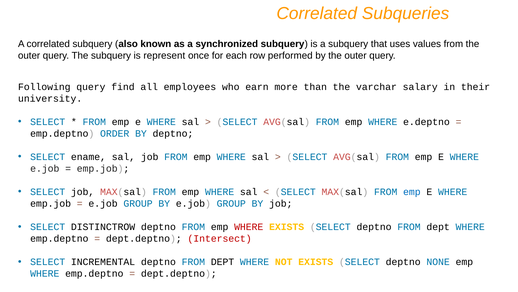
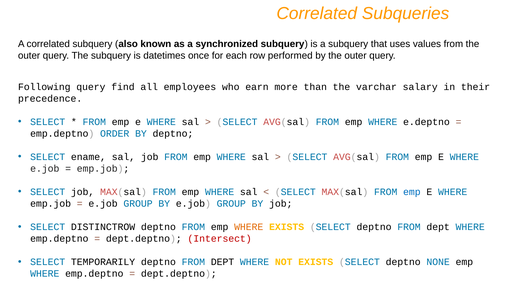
represent: represent -> datetimes (164, 56)
university: university -> precedence (50, 98)
WHERE colour: red -> orange (249, 226)
INCREMENTAL: INCREMENTAL -> TEMPORARILY (103, 261)
